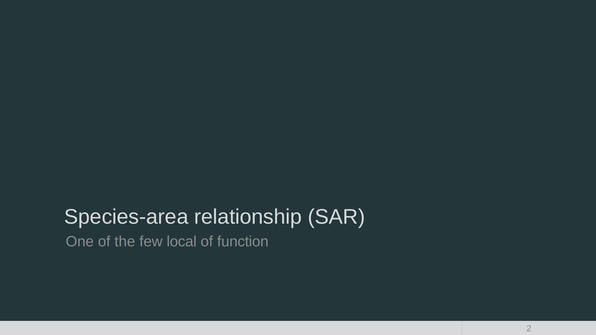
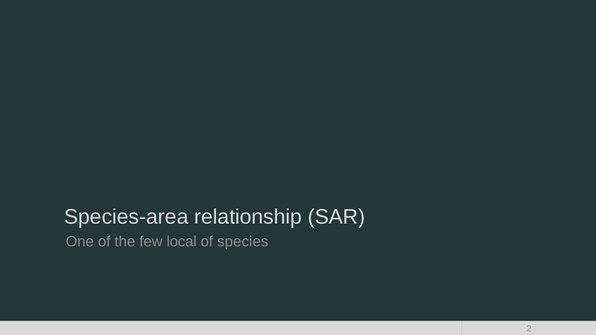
function: function -> species (243, 242)
